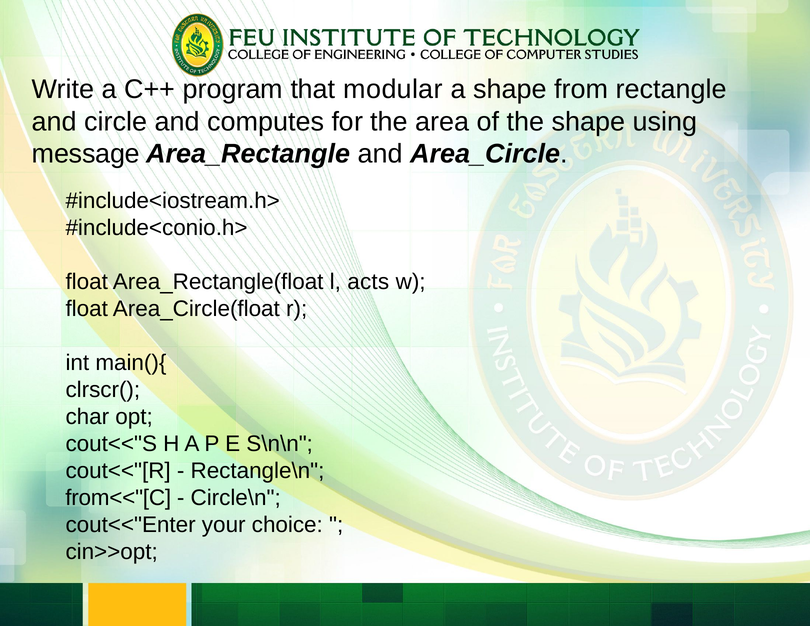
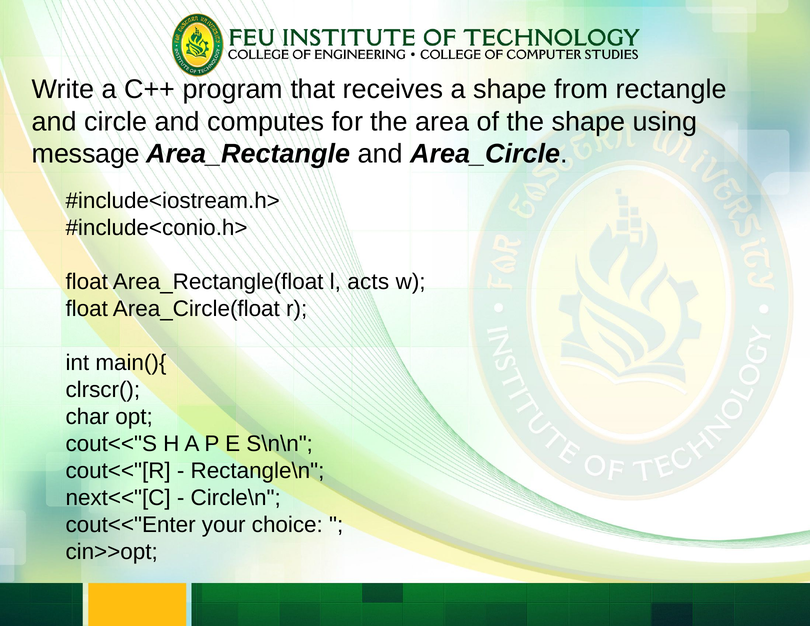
modular: modular -> receives (393, 89)
from<<"[C: from<<"[C -> next<<"[C (118, 498)
